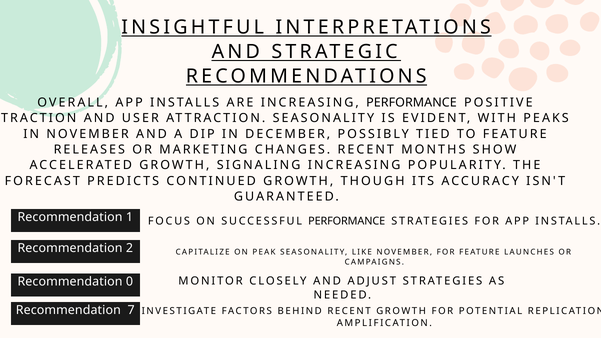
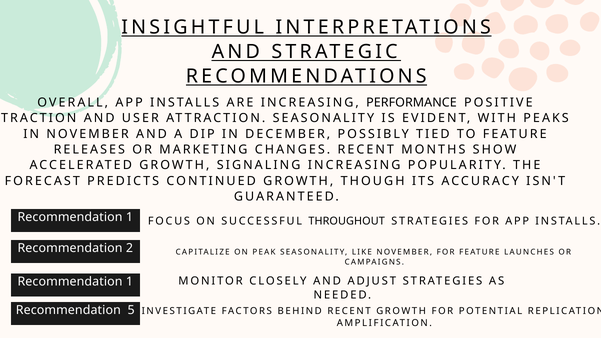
SUCCESSFUL PERFORMANCE: PERFORMANCE -> THROUGHOUT (347, 221)
0: 0 -> 1 (130, 282)
7: 7 -> 5 (131, 310)
